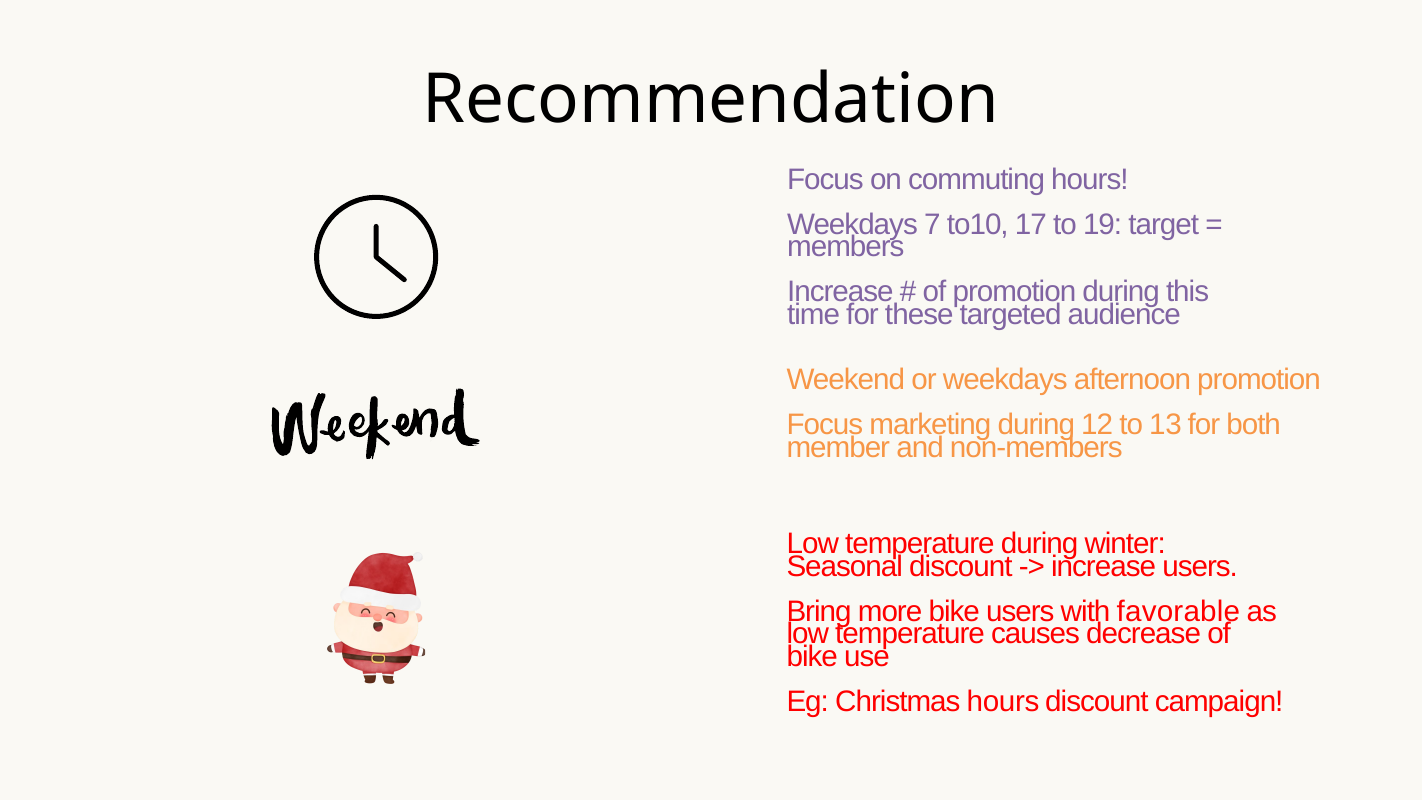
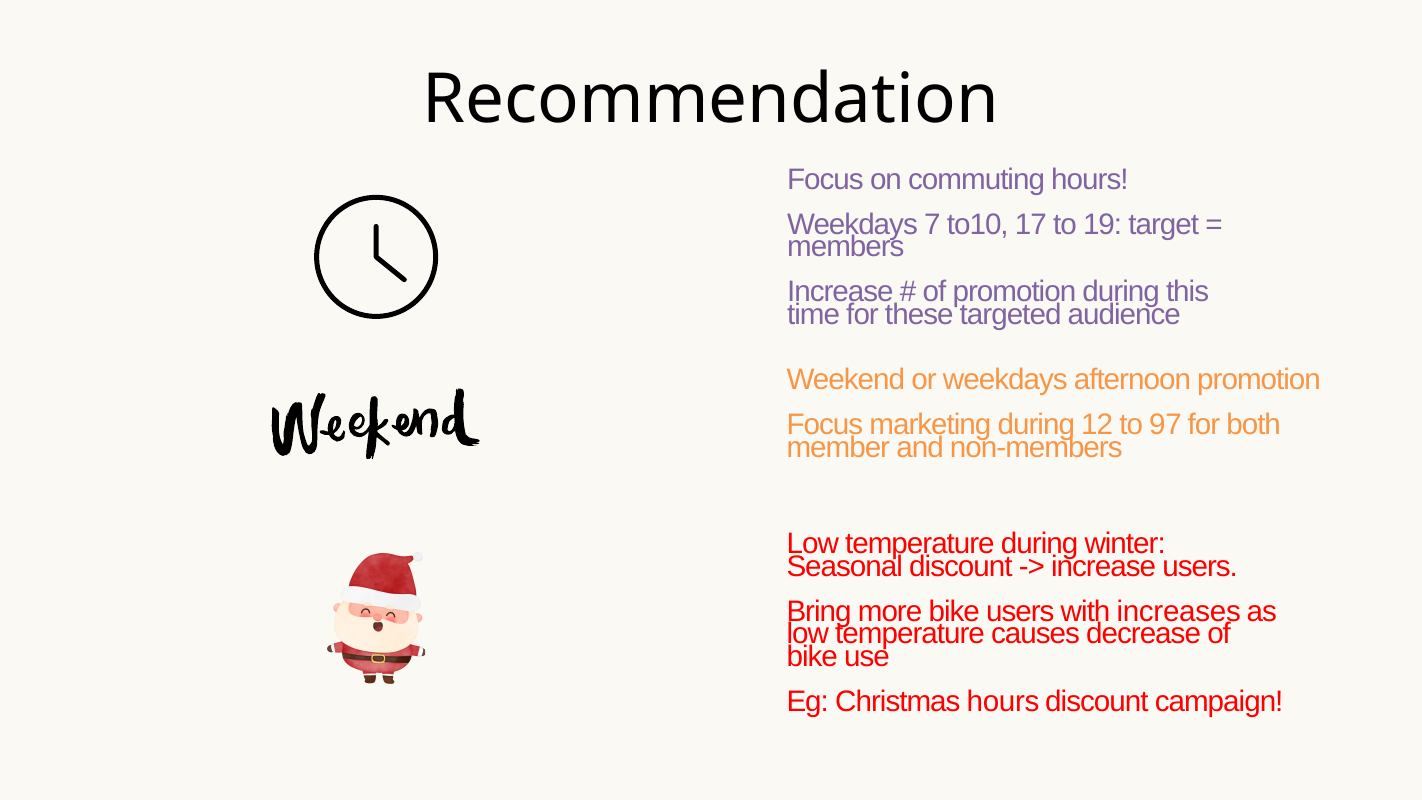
13: 13 -> 97 (1166, 425)
favorable: favorable -> increases (1179, 611)
